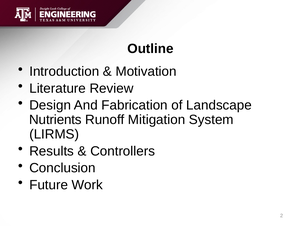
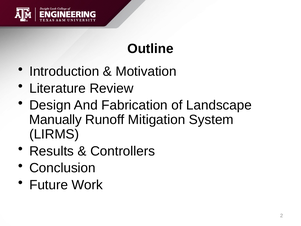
Nutrients: Nutrients -> Manually (55, 120)
